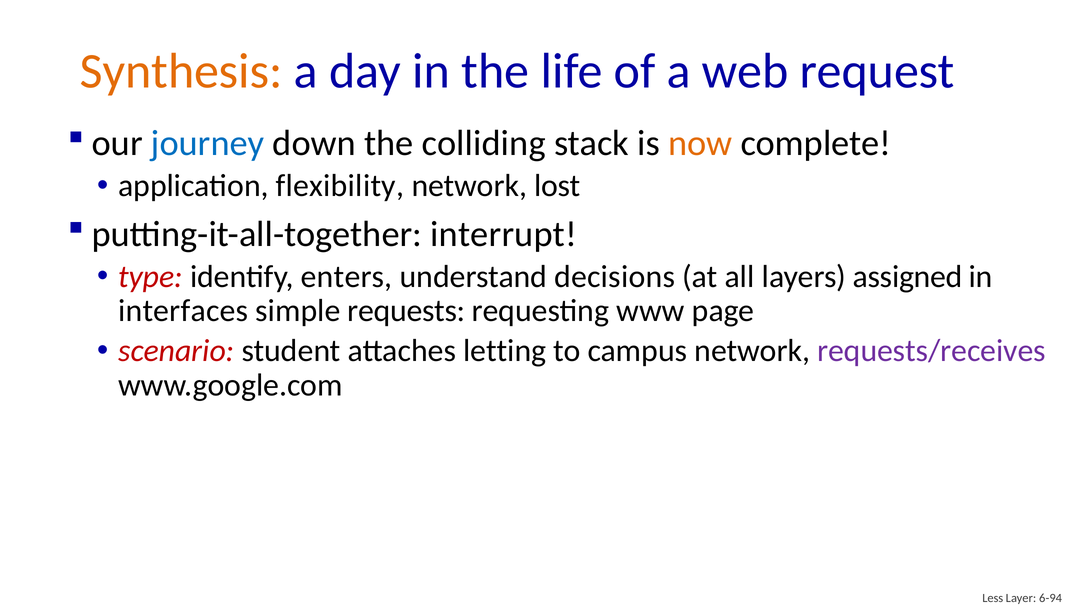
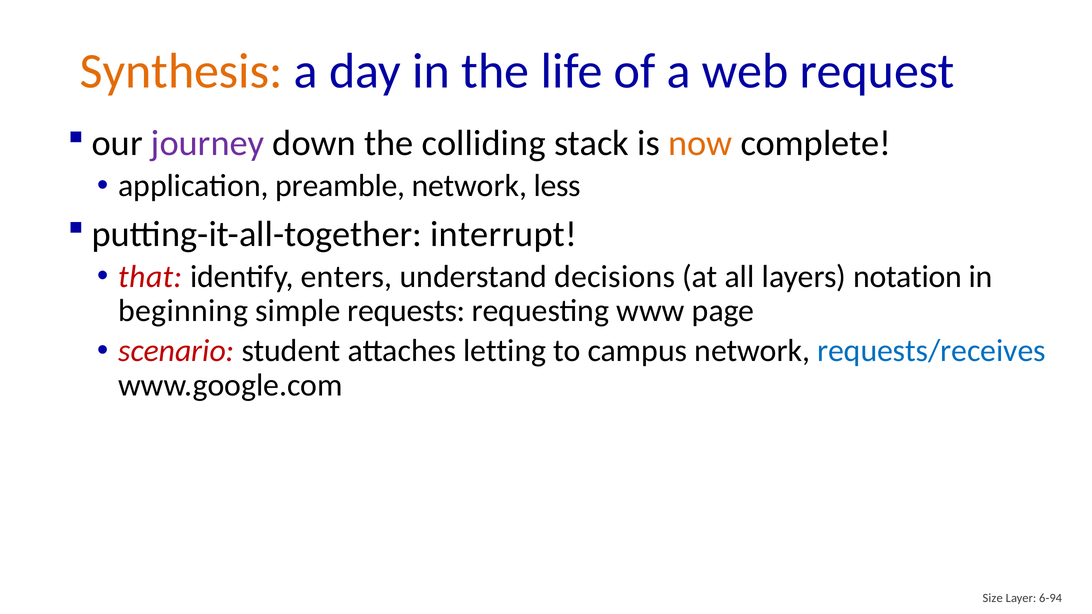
journey colour: blue -> purple (208, 143)
flexibility: flexibility -> preamble (340, 186)
lost: lost -> less (557, 186)
type: type -> that (150, 277)
assigned: assigned -> notation (908, 277)
interfaces: interfaces -> beginning (183, 311)
requests/receives colour: purple -> blue (932, 351)
Less: Less -> Size (993, 599)
